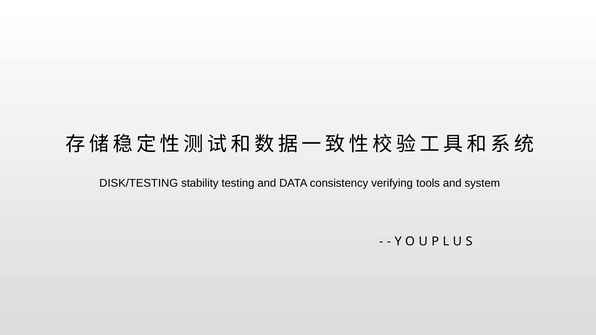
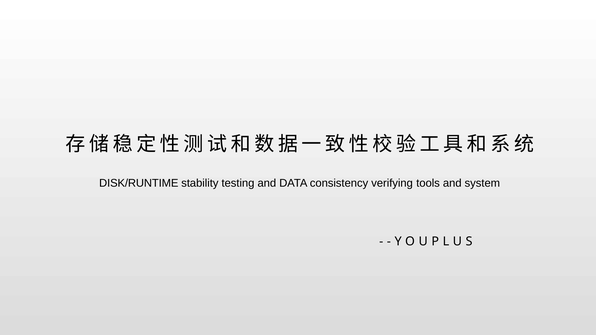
DISK/TESTING: DISK/TESTING -> DISK/RUNTIME (139, 183)
